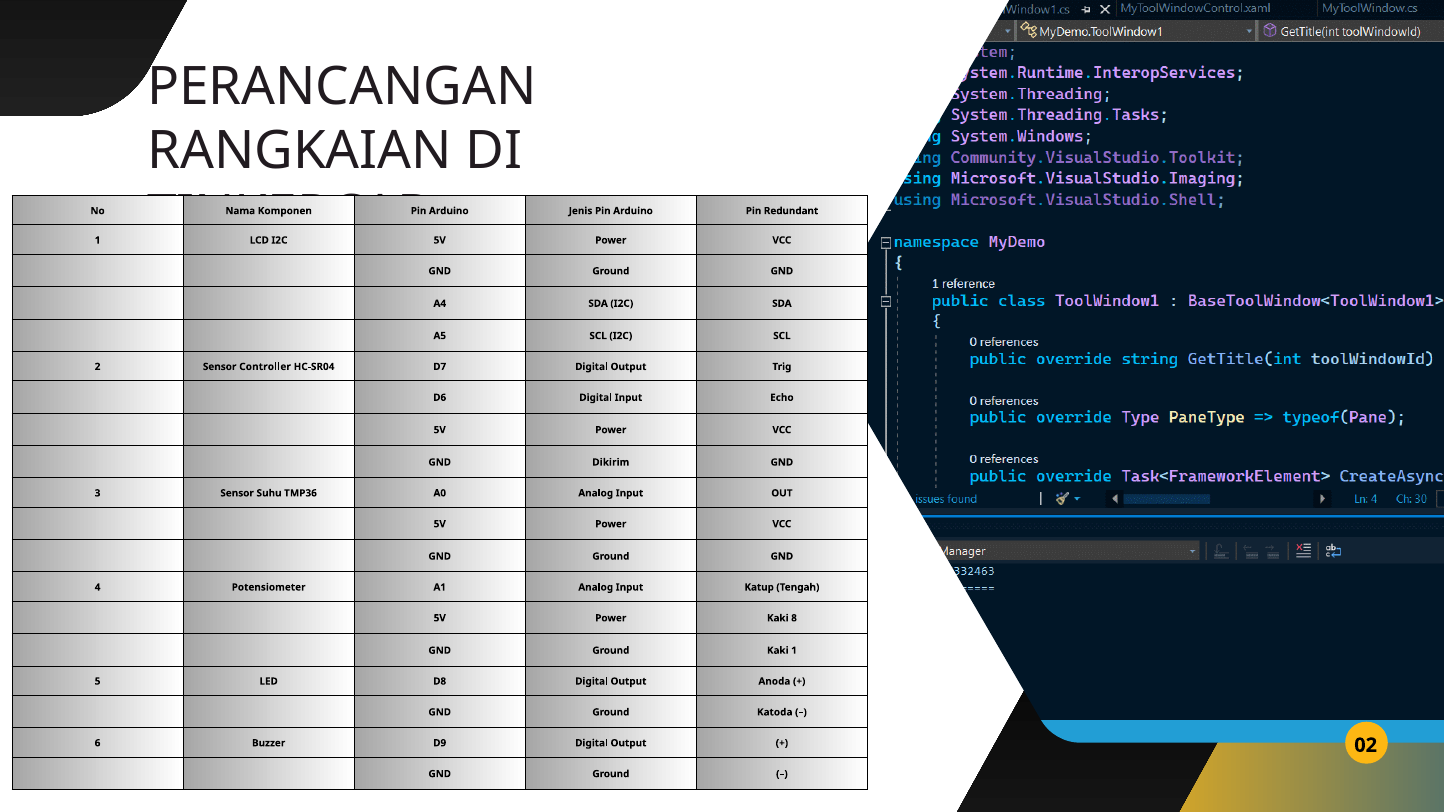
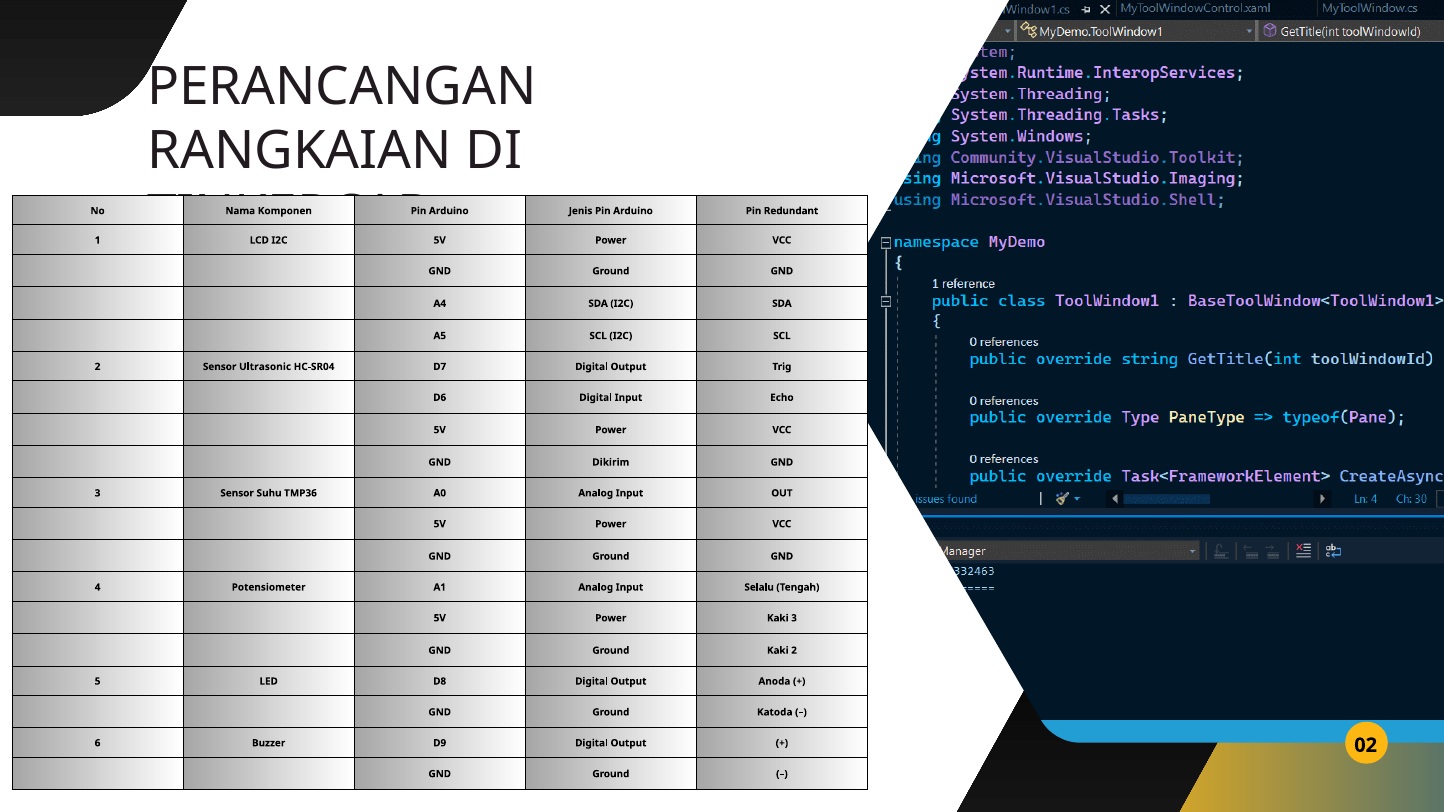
Controller: Controller -> Ultrasonic (265, 367)
Katup: Katup -> Selalu (759, 587)
Kaki 8: 8 -> 3 (794, 618)
Kaki 1: 1 -> 2 (794, 651)
